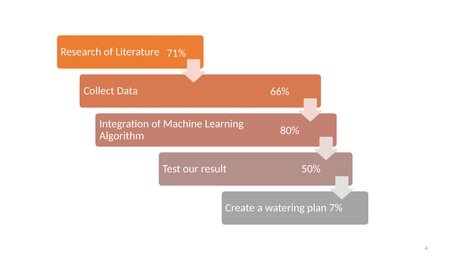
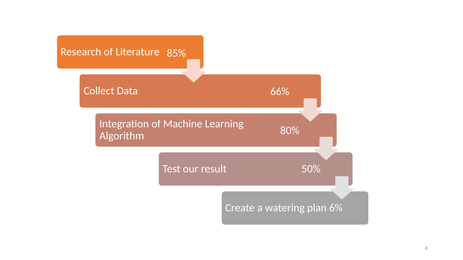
71%: 71% -> 85% (176, 53)
7%: 7% -> 6% (336, 208)
